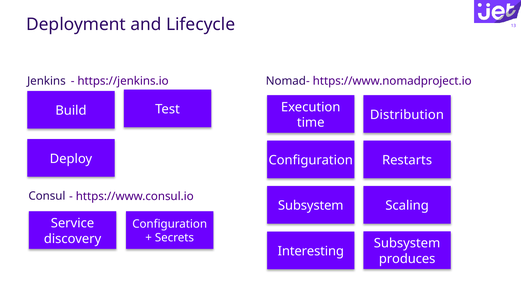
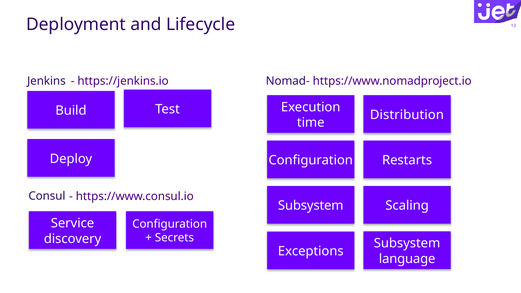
Interesting: Interesting -> Exceptions (311, 251)
produces: produces -> language (407, 259)
